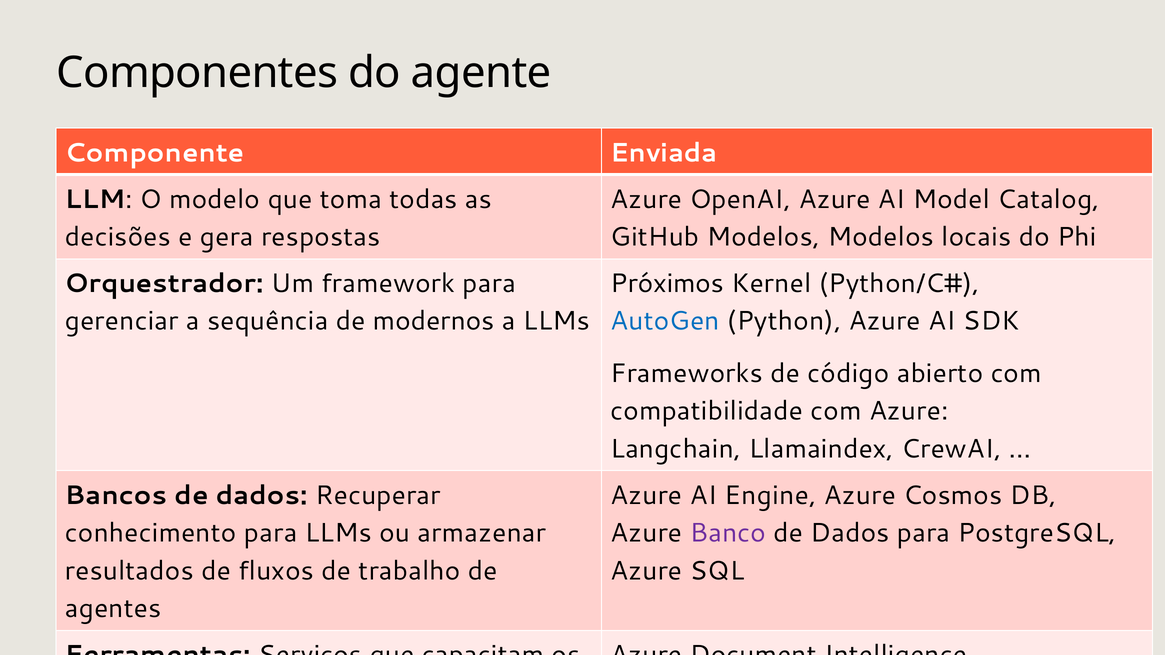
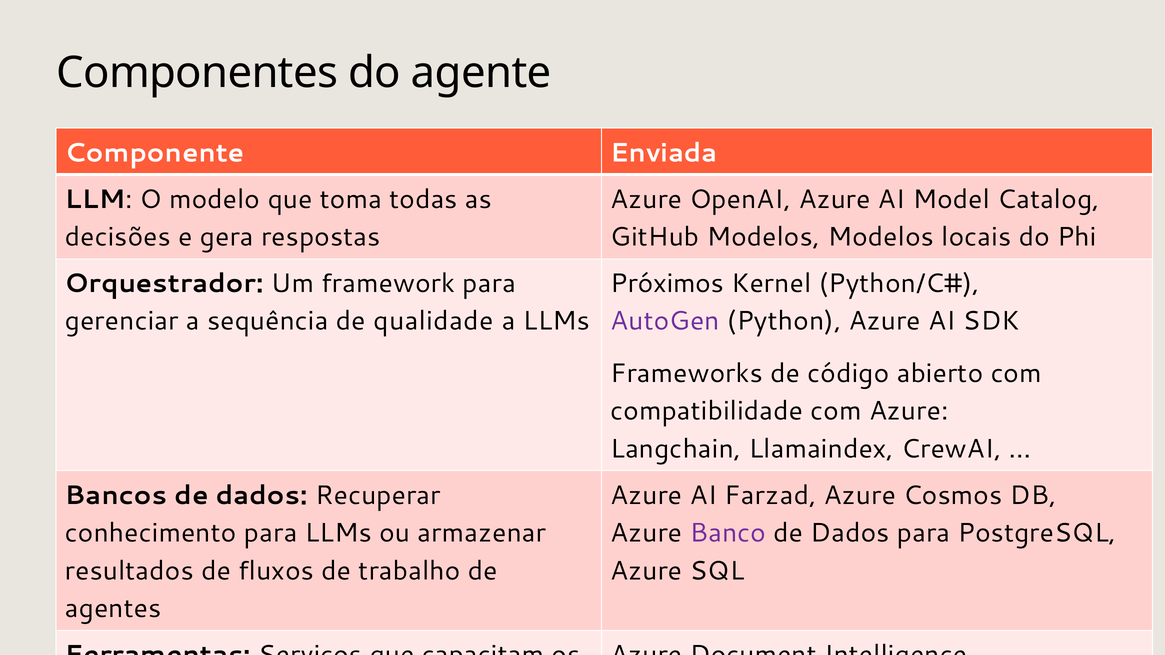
modernos: modernos -> qualidade (433, 321)
AutoGen colour: blue -> purple (665, 321)
Engine: Engine -> Farzad (770, 496)
